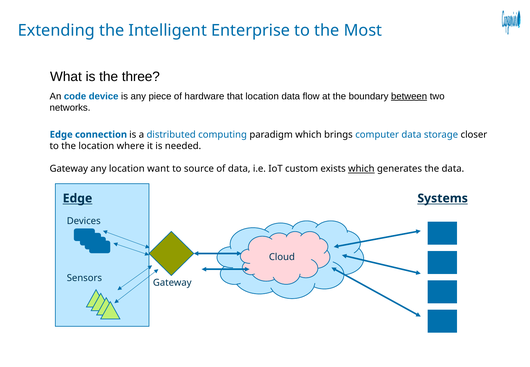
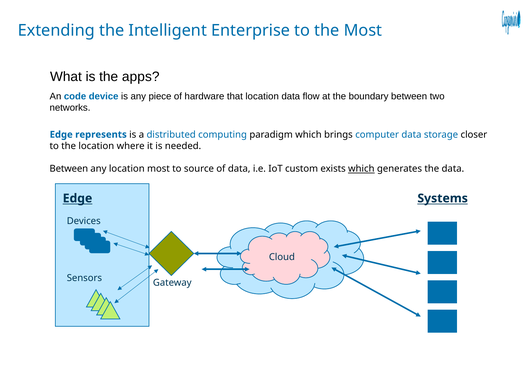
three: three -> apps (141, 77)
between underline: present -> none (409, 96)
connection: connection -> represents (101, 135)
Gateway: Gateway -> Between (69, 169)
location want: want -> most (158, 169)
